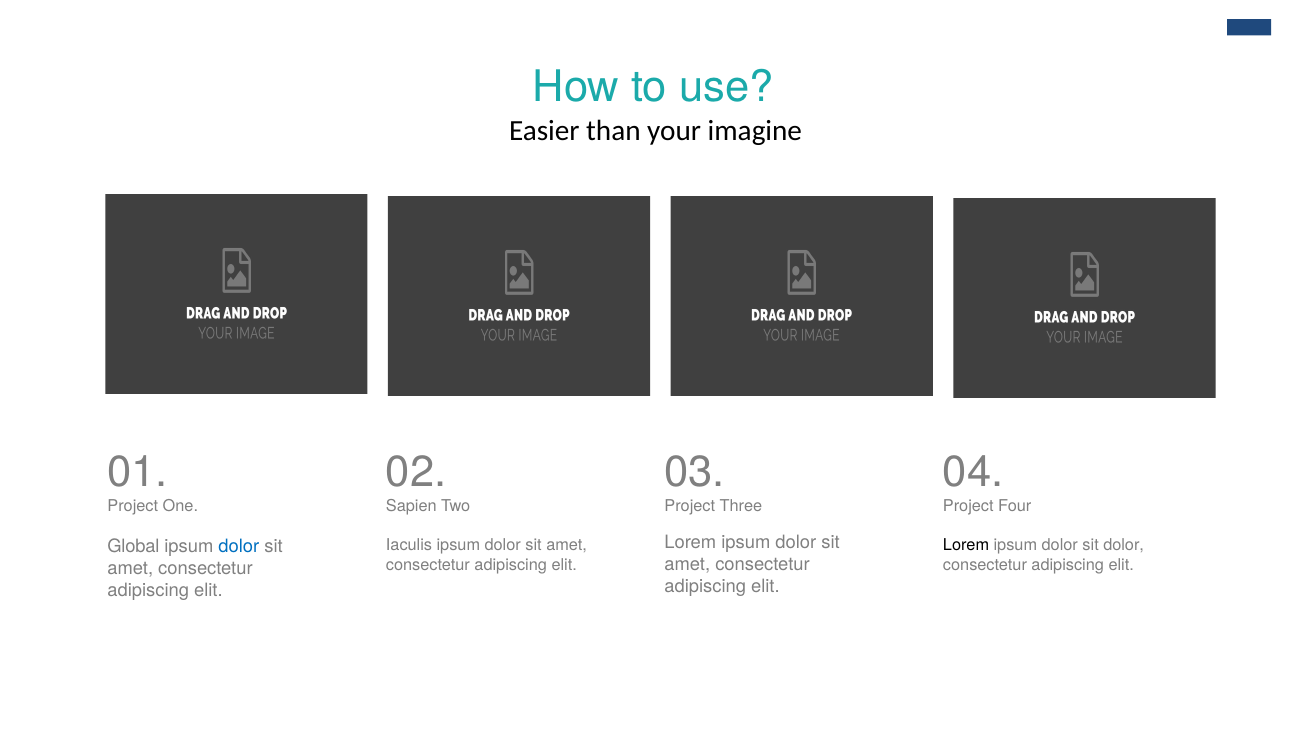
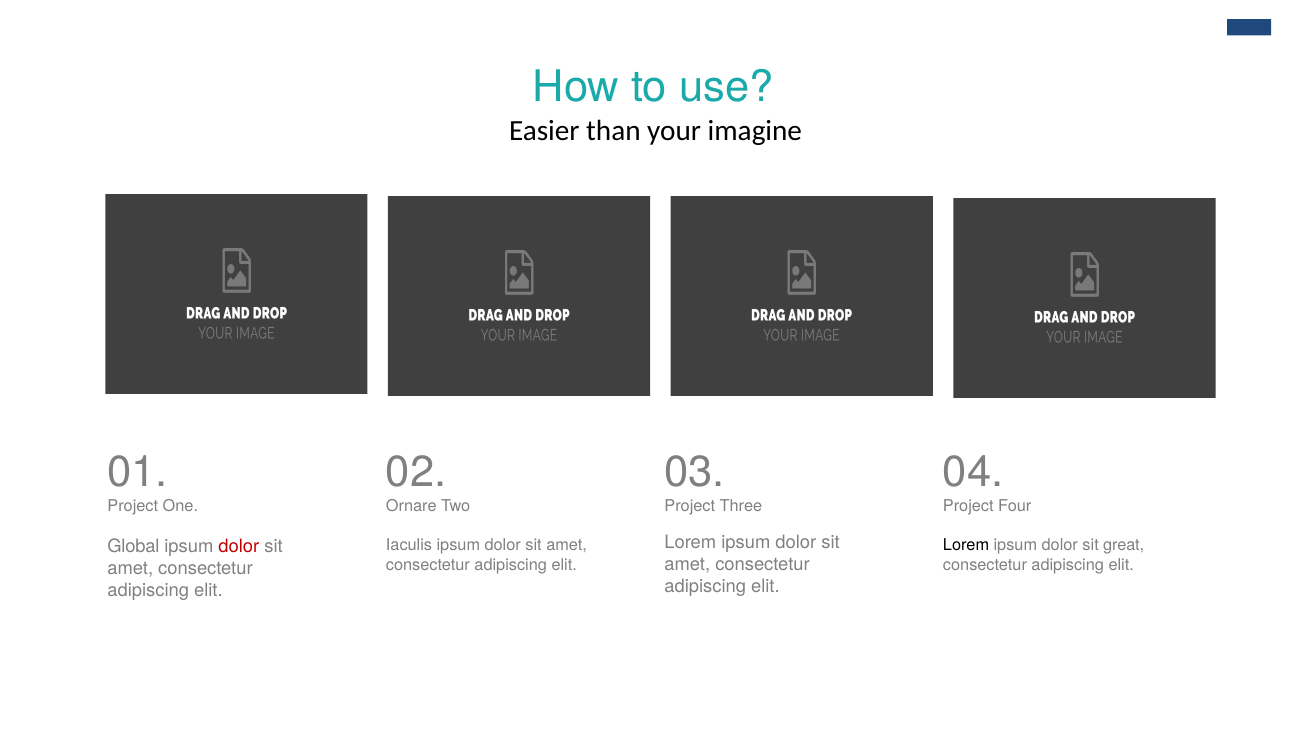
Sapien: Sapien -> Ornare (411, 507)
sit dolor: dolor -> great (1124, 546)
dolor colour: blue -> red (239, 547)
